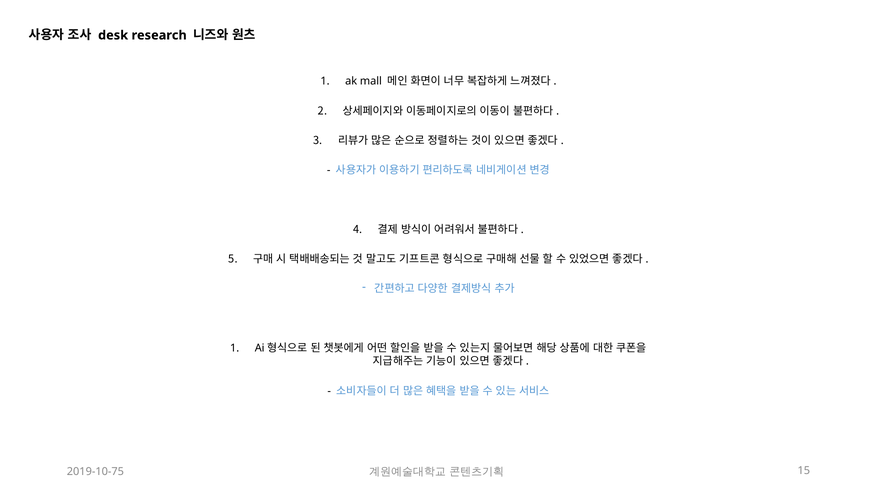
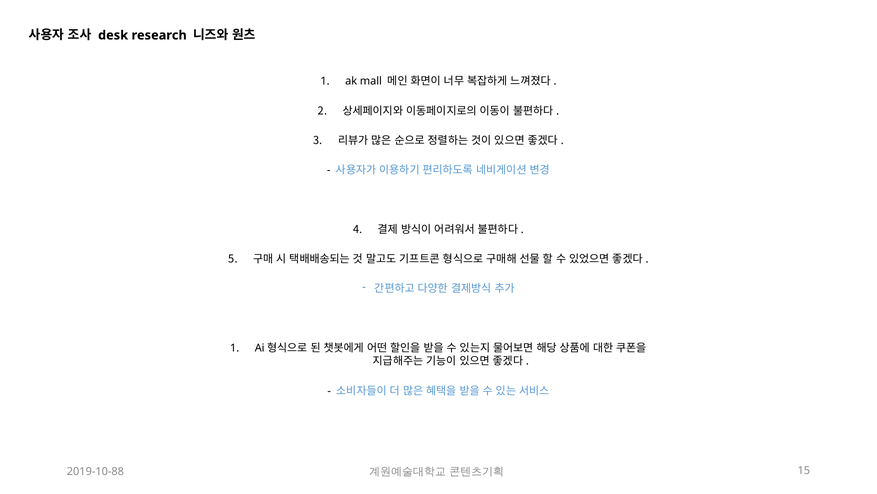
2019-10-75: 2019-10-75 -> 2019-10-88 (95, 471)
